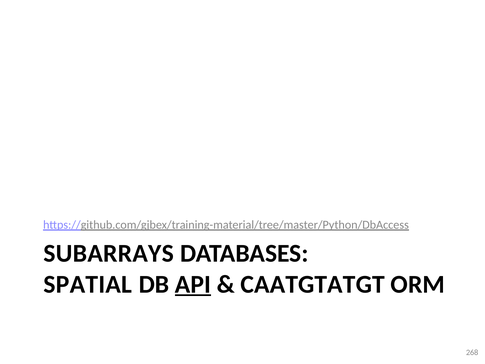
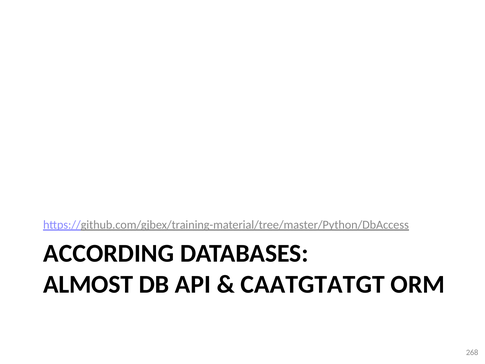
SUBARRAYS: SUBARRAYS -> ACCORDING (109, 253)
SPATIAL: SPATIAL -> ALMOST (88, 284)
API underline: present -> none (193, 284)
